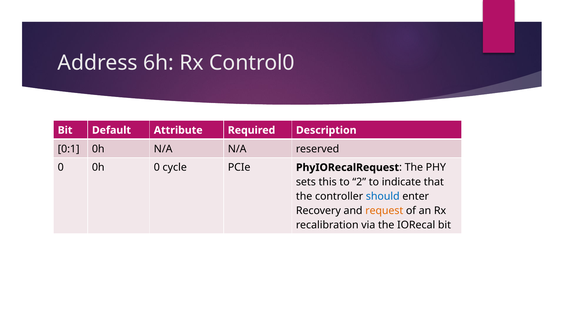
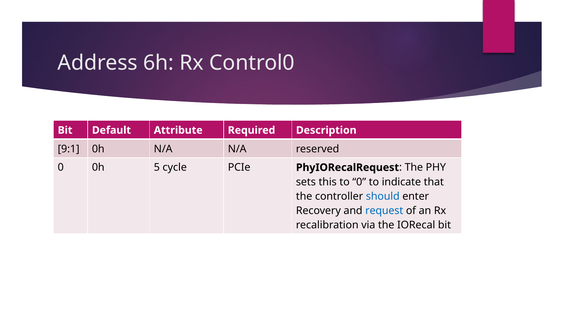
0:1: 0:1 -> 9:1 (69, 149)
0h 0: 0 -> 5 (157, 168)
to 2: 2 -> 0 (359, 182)
request colour: orange -> blue (384, 211)
